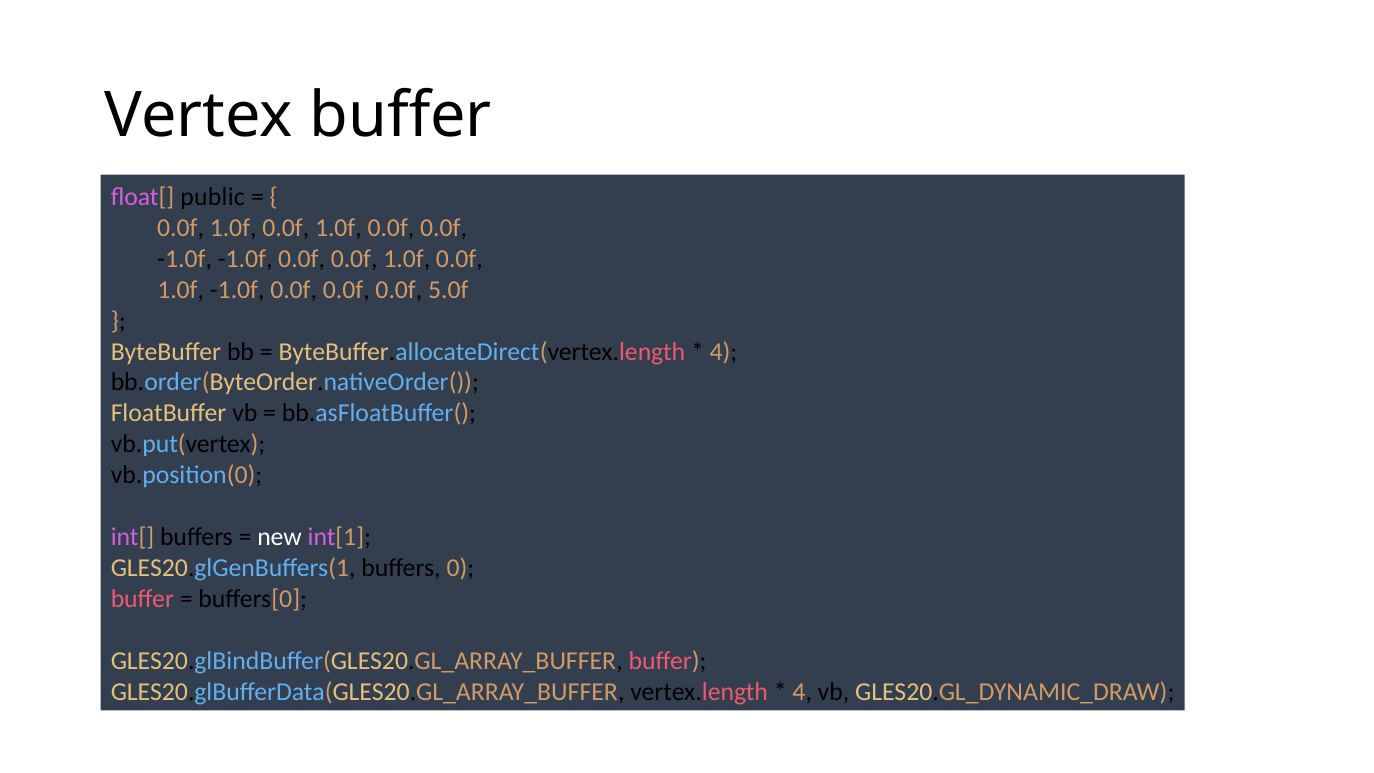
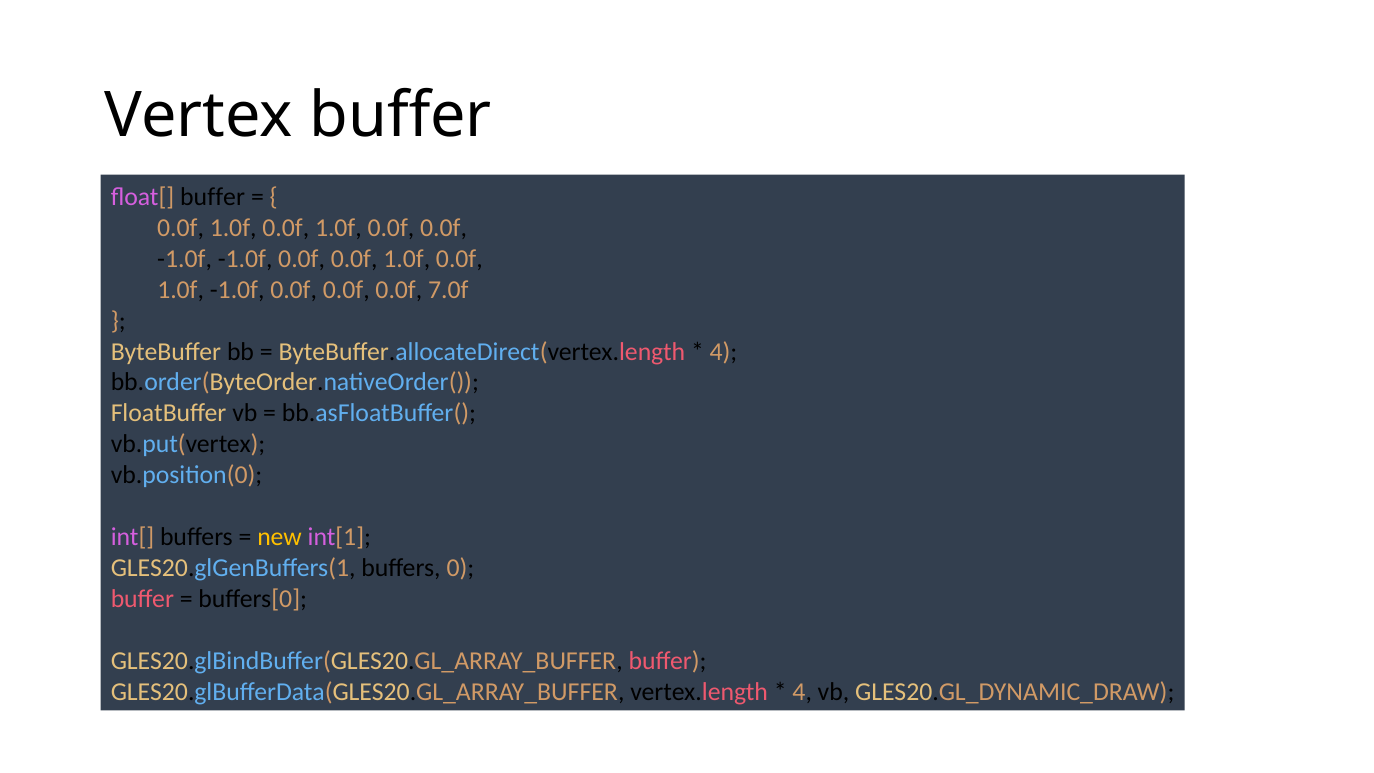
float[ public: public -> buffer (213, 197)
5.0f: 5.0f -> 7.0f (448, 290)
new colour: white -> yellow (280, 537)
